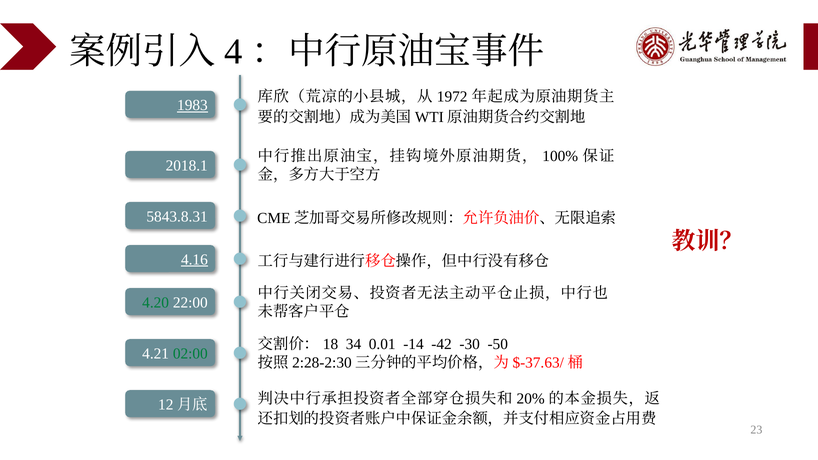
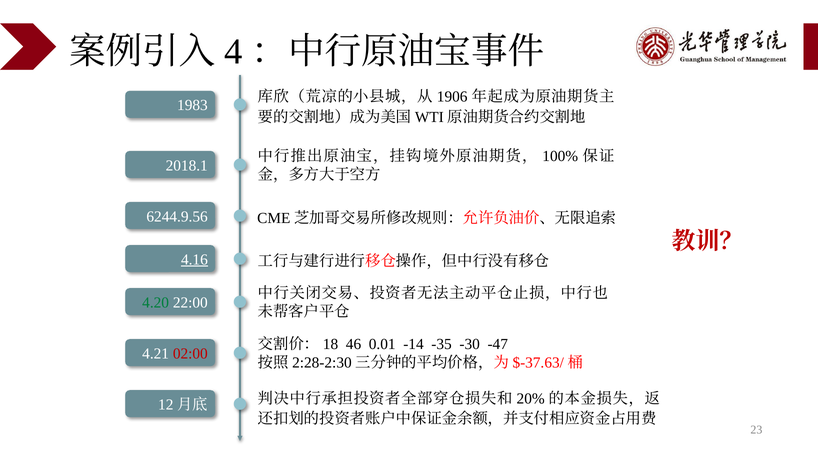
1972: 1972 -> 1906 (452, 97)
1983 underline: present -> none (192, 105)
5843.8.31: 5843.8.31 -> 6244.9.56 (177, 217)
34: 34 -> 46 (354, 344)
-42: -42 -> -35 (442, 344)
-50: -50 -> -47 (498, 344)
02:00 colour: green -> red (190, 354)
